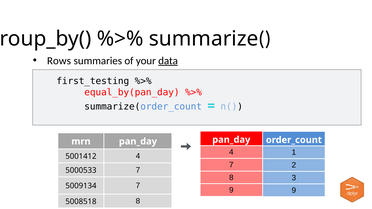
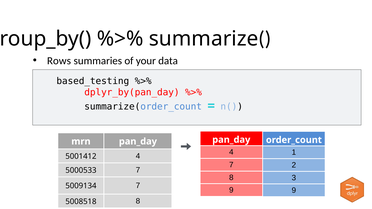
data underline: present -> none (168, 61)
first_testing: first_testing -> based_testing (93, 81)
equal_by(pan_day: equal_by(pan_day -> dplyr_by(pan_day (132, 92)
